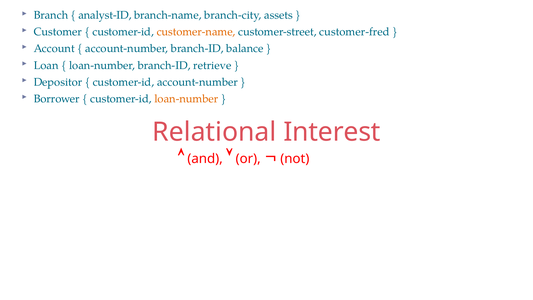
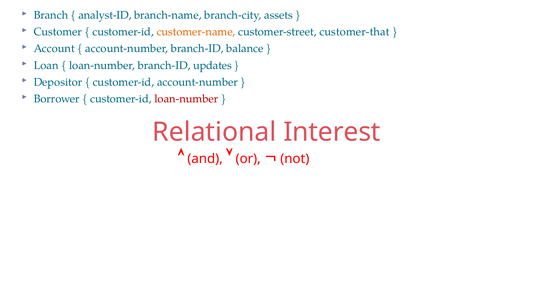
customer-fred: customer-fred -> customer-that (354, 32)
retrieve: retrieve -> updates (212, 65)
loan-number colour: orange -> red (186, 99)
